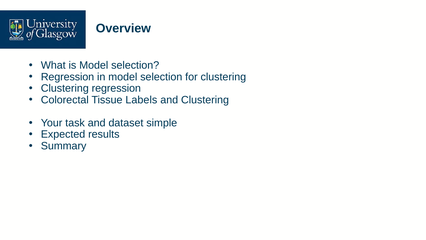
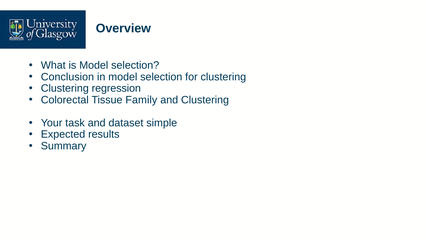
Regression: Regression -> Conclusion (67, 77)
Labels: Labels -> Family (141, 100)
